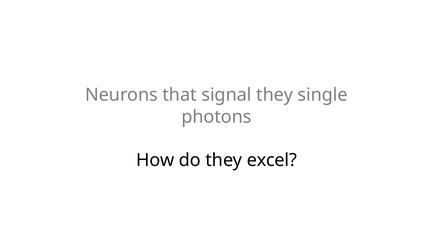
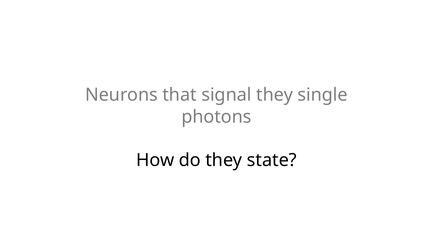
excel: excel -> state (272, 160)
